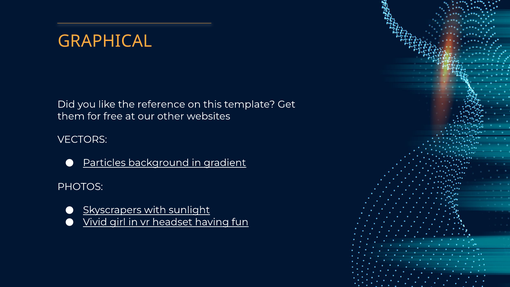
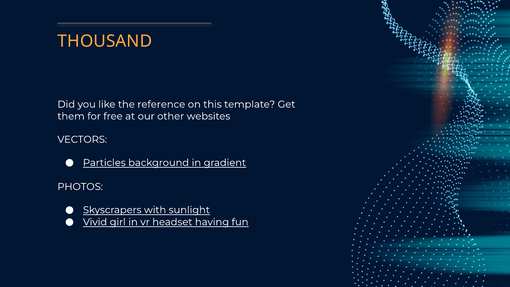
GRAPHICAL: GRAPHICAL -> THOUSAND (105, 41)
